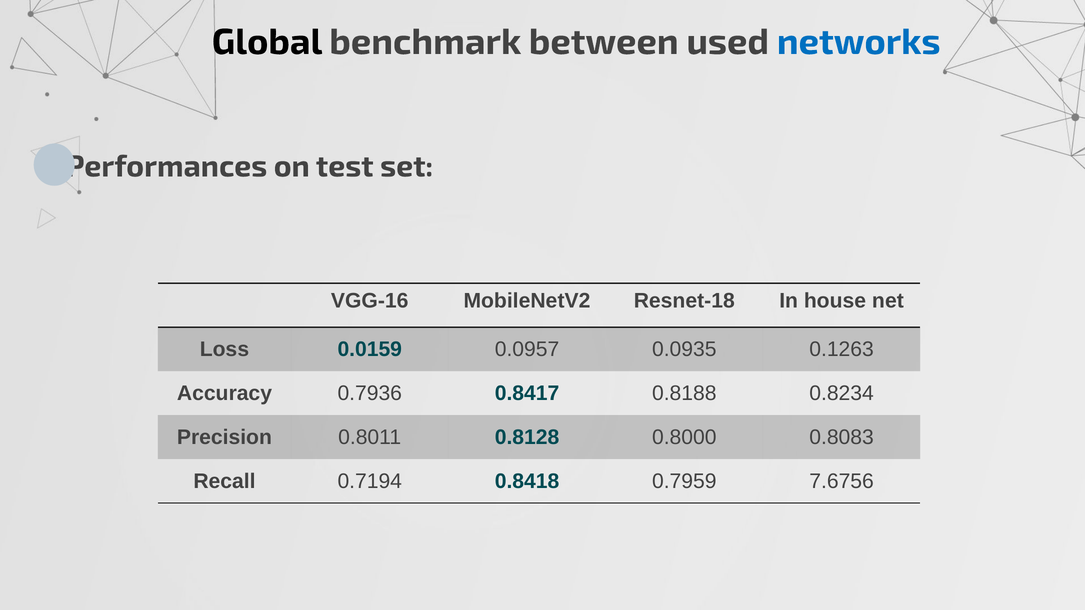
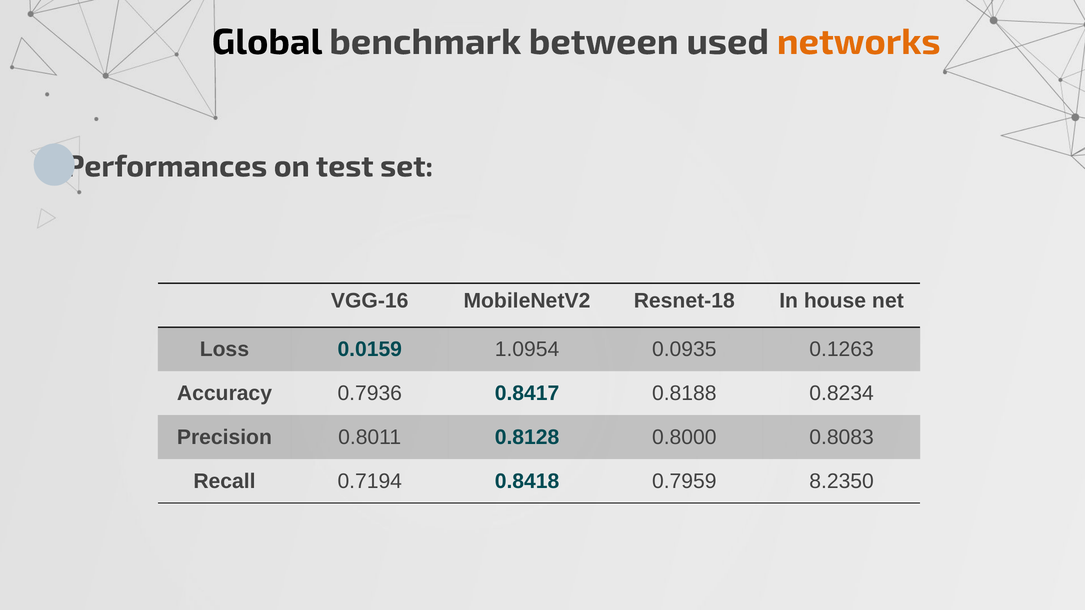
networks colour: blue -> orange (859, 42)
0.0957: 0.0957 -> 1.0954 (527, 350)
7.6756: 7.6756 -> 8.2350 (842, 482)
